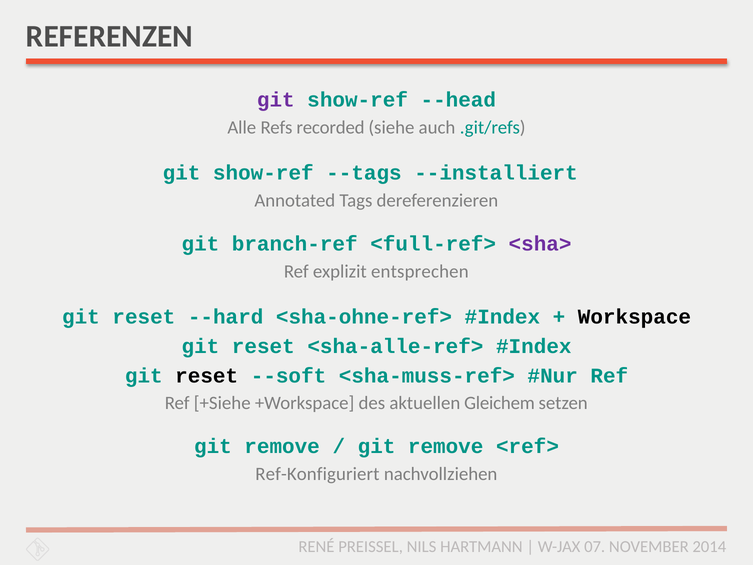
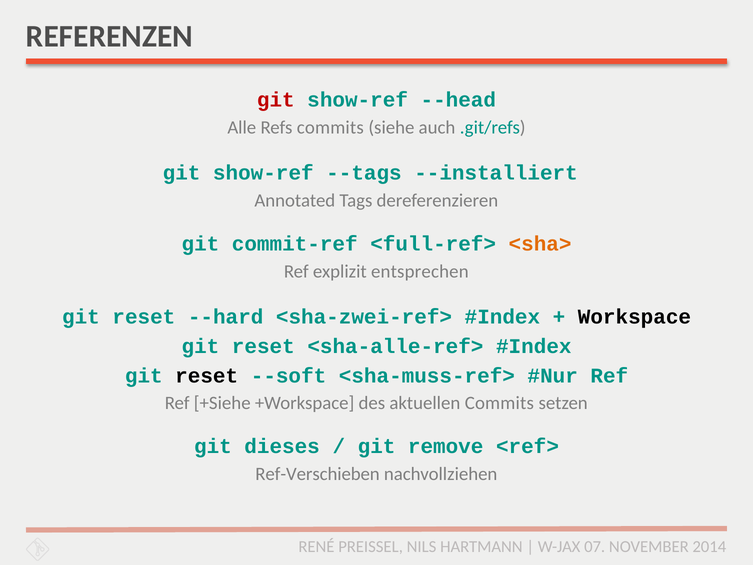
git colour: purple -> red (276, 100)
Refs recorded: recorded -> commits (330, 127)
branch-ref: branch-ref -> commit-ref (295, 244)
<sha> colour: purple -> orange (540, 244)
<sha-ohne-ref>: <sha-ohne-ref> -> <sha-zwei-ref> (364, 317)
aktuellen Gleichem: Gleichem -> Commits (499, 403)
remove: remove -> dieses (282, 446)
Ref-Konfiguriert: Ref-Konfiguriert -> Ref-Verschieben (318, 474)
